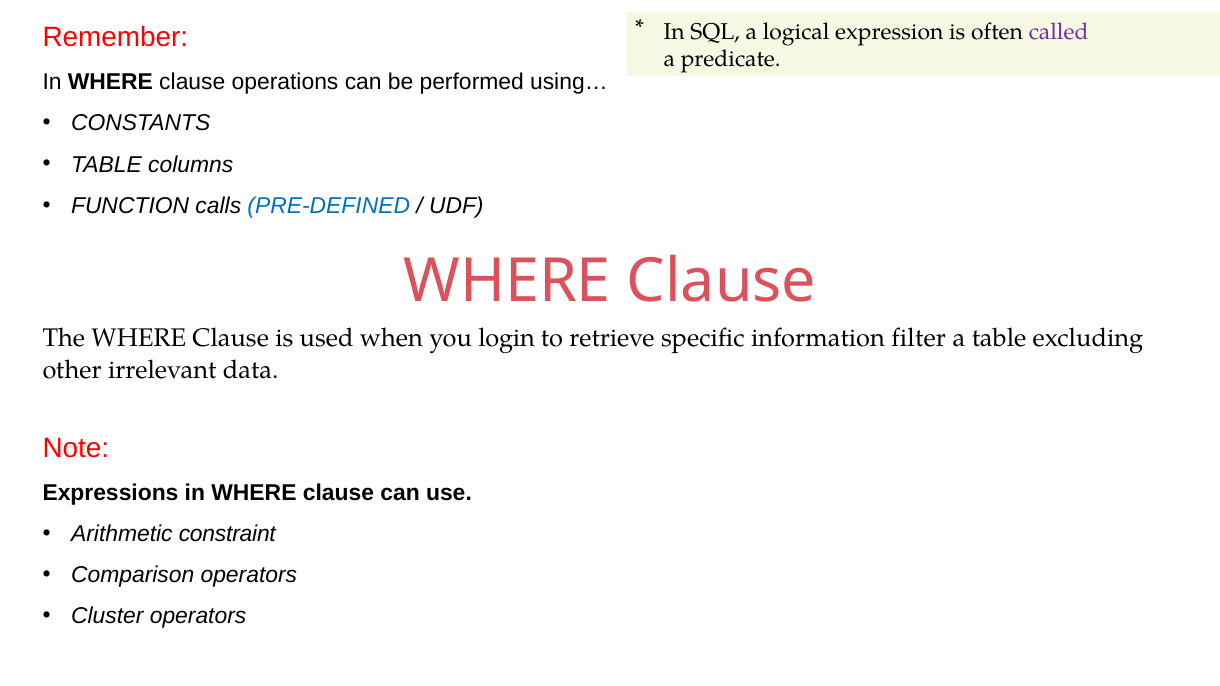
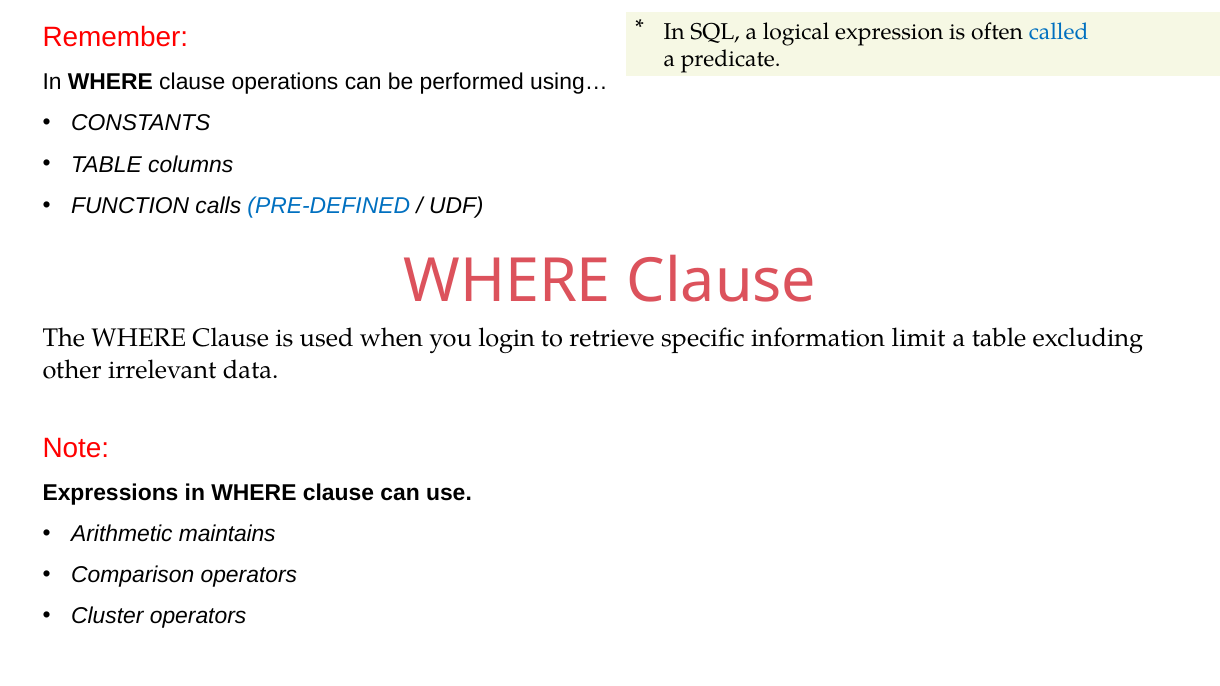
called colour: purple -> blue (1059, 32)
filter: filter -> limit (919, 338)
constraint: constraint -> maintains (227, 534)
